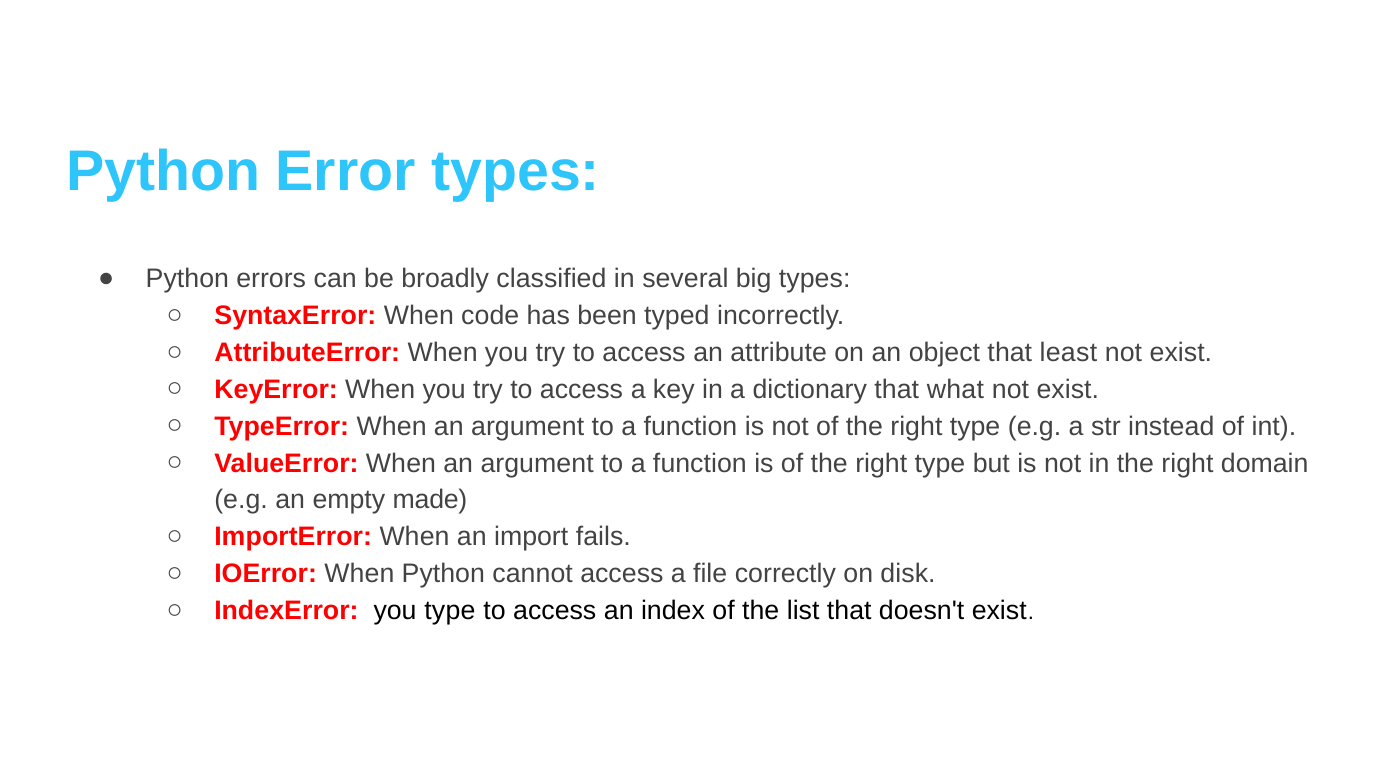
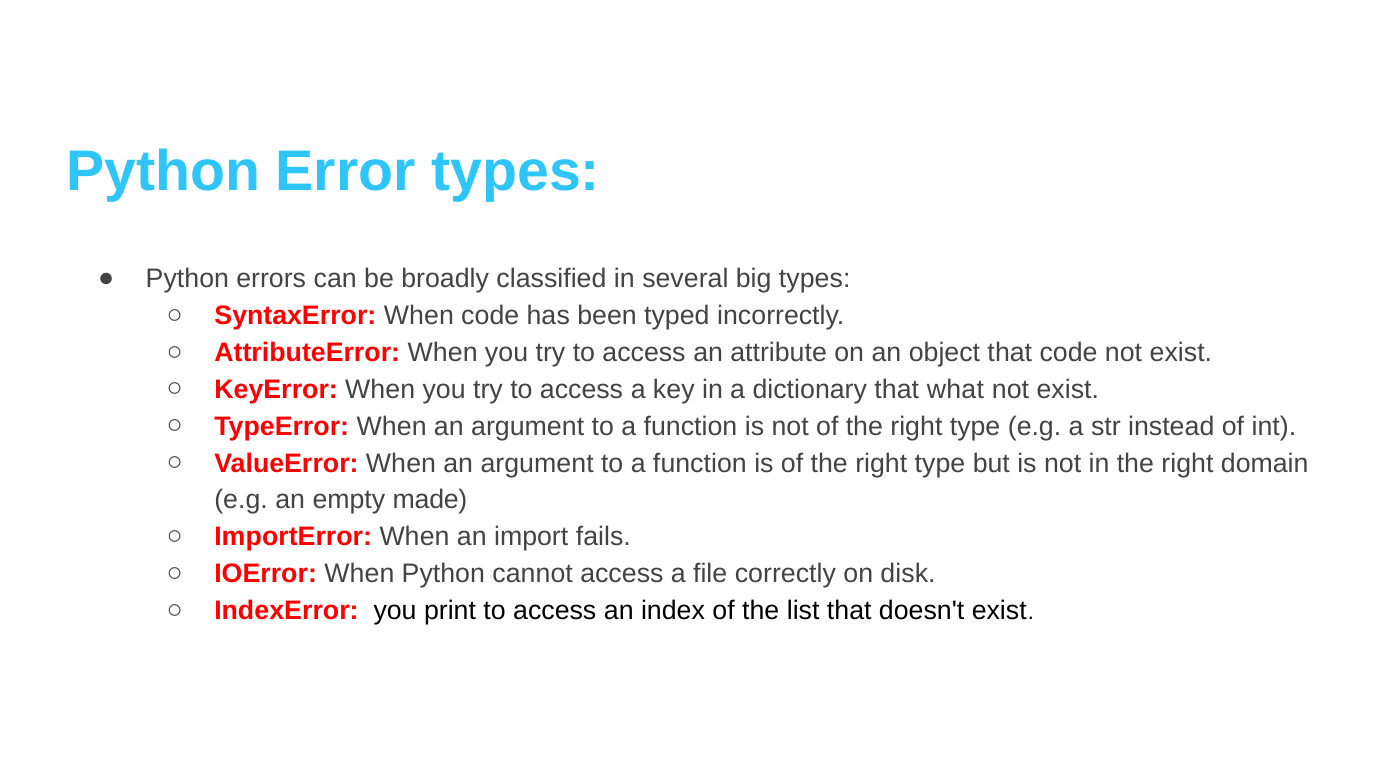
that least: least -> code (1069, 353)
you type: type -> print (450, 611)
